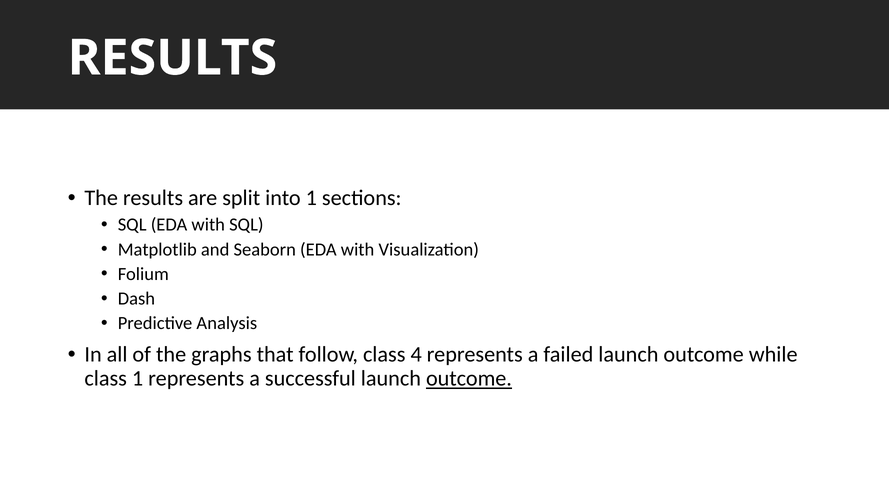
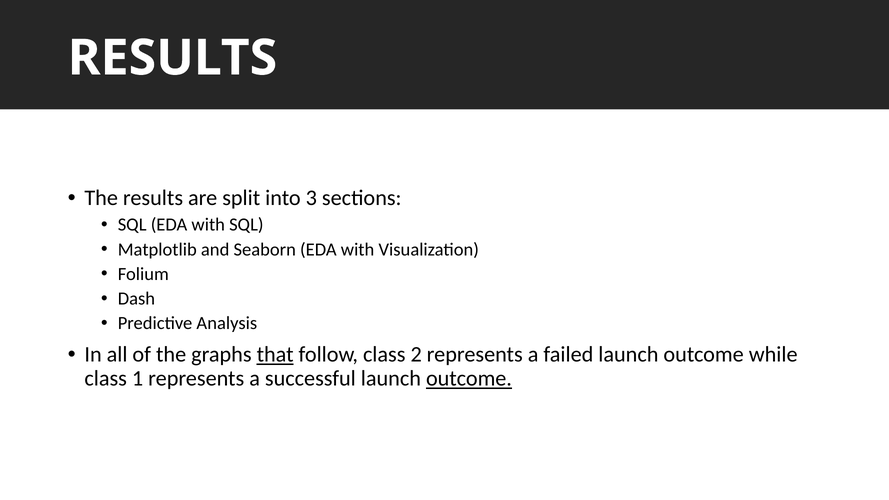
into 1: 1 -> 3 (311, 198)
that underline: none -> present (275, 355)
4: 4 -> 2 (416, 355)
